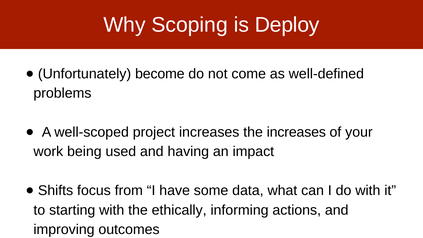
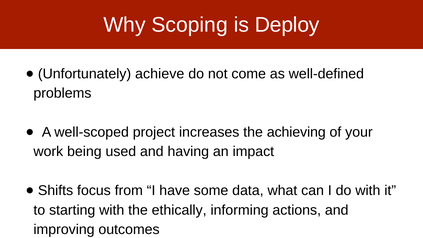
become: become -> achieve (160, 74)
the increases: increases -> achieving (296, 132)
